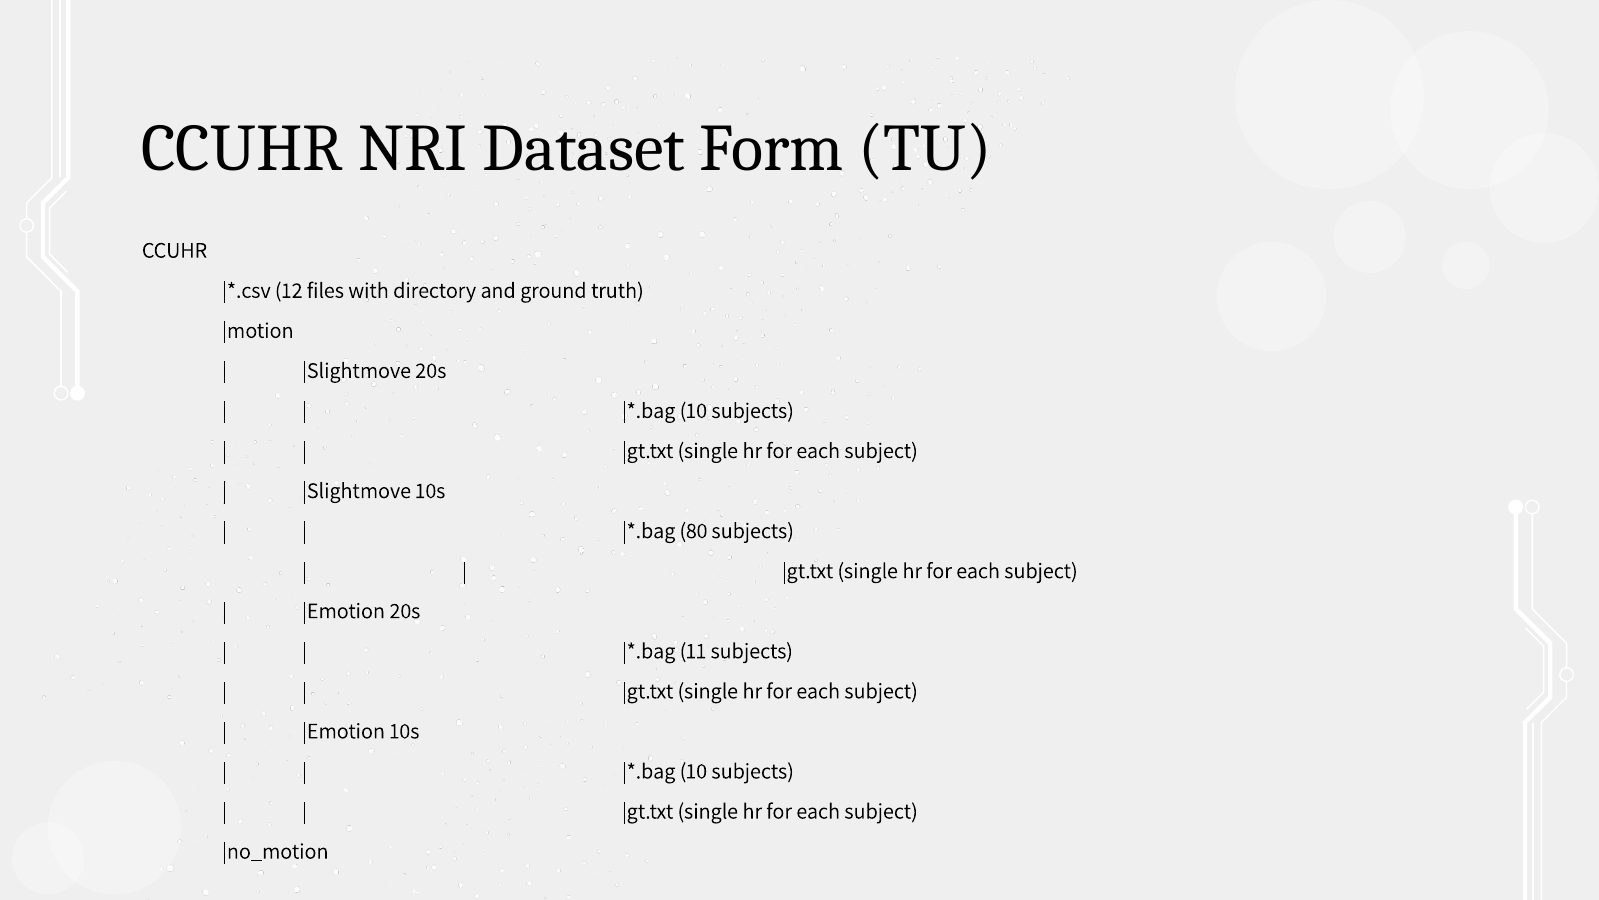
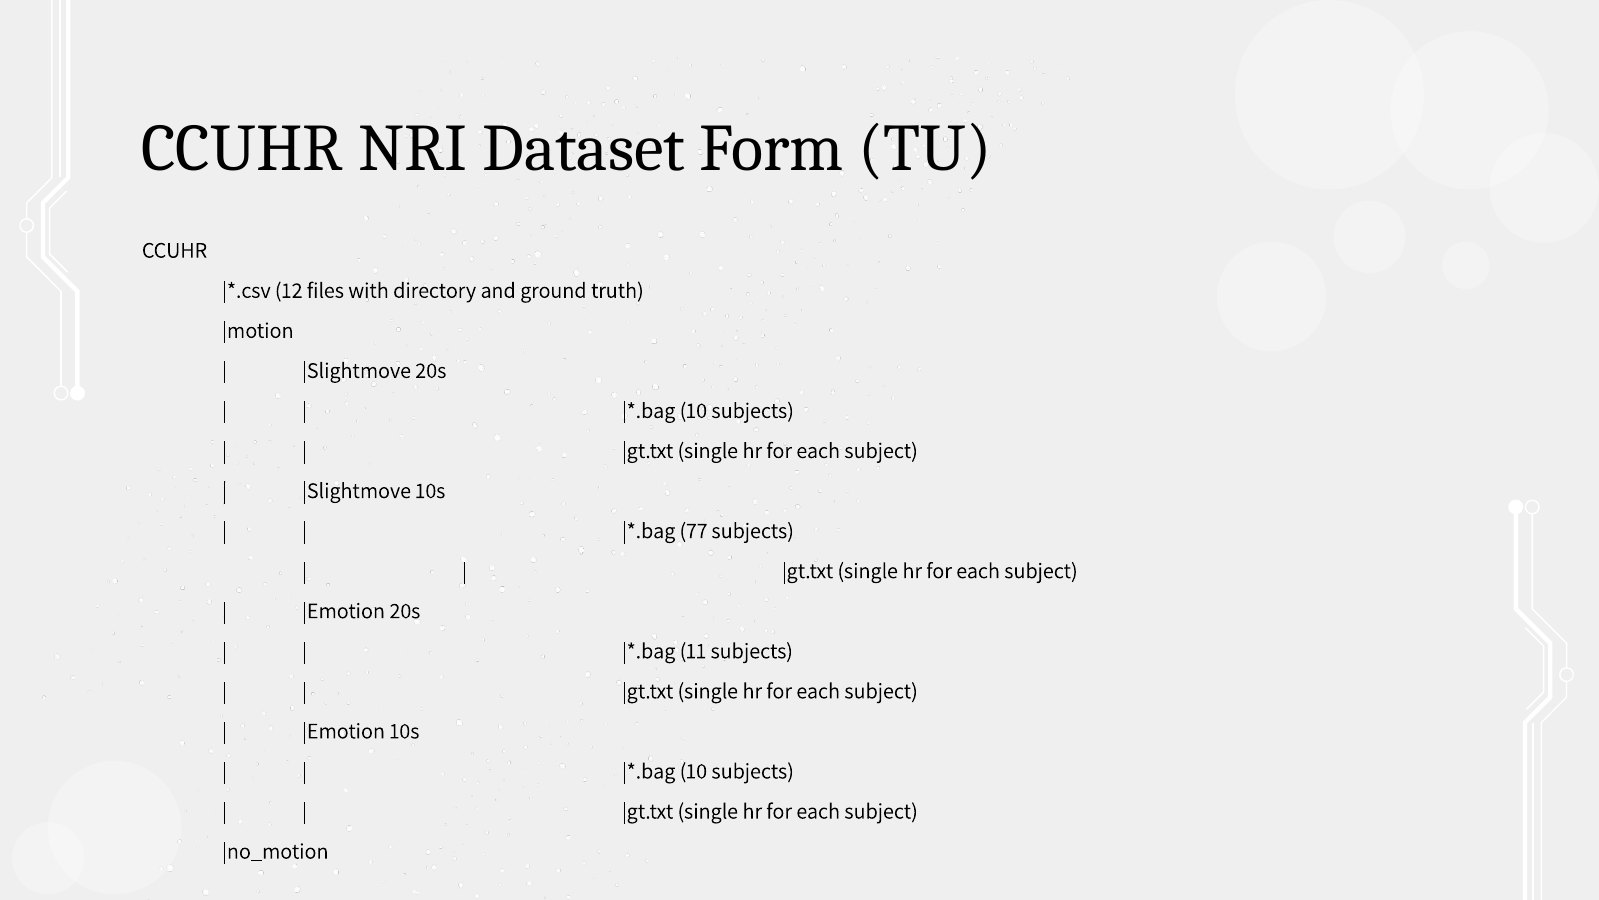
80: 80 -> 77 (693, 530)
